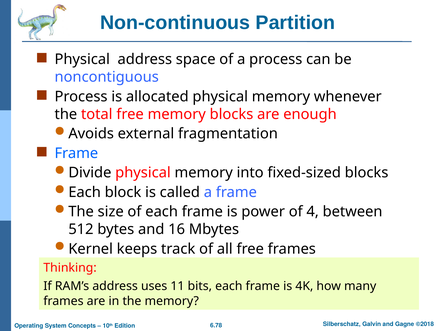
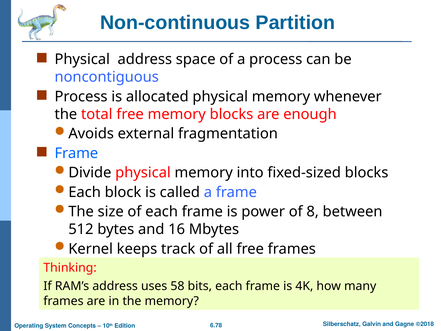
4: 4 -> 8 (313, 212)
11: 11 -> 58 (177, 286)
